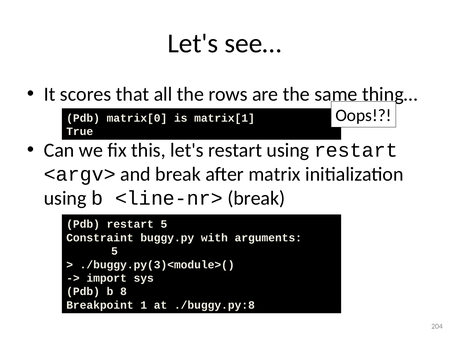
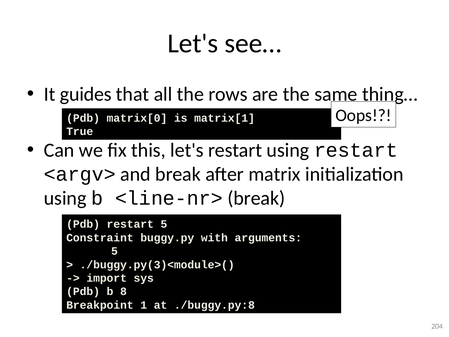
scores: scores -> guides (86, 94)
